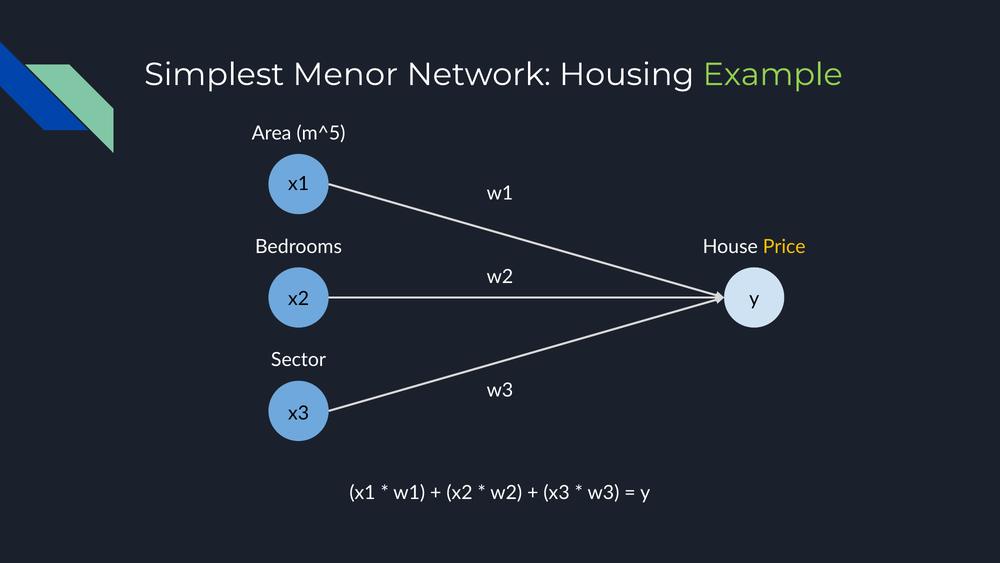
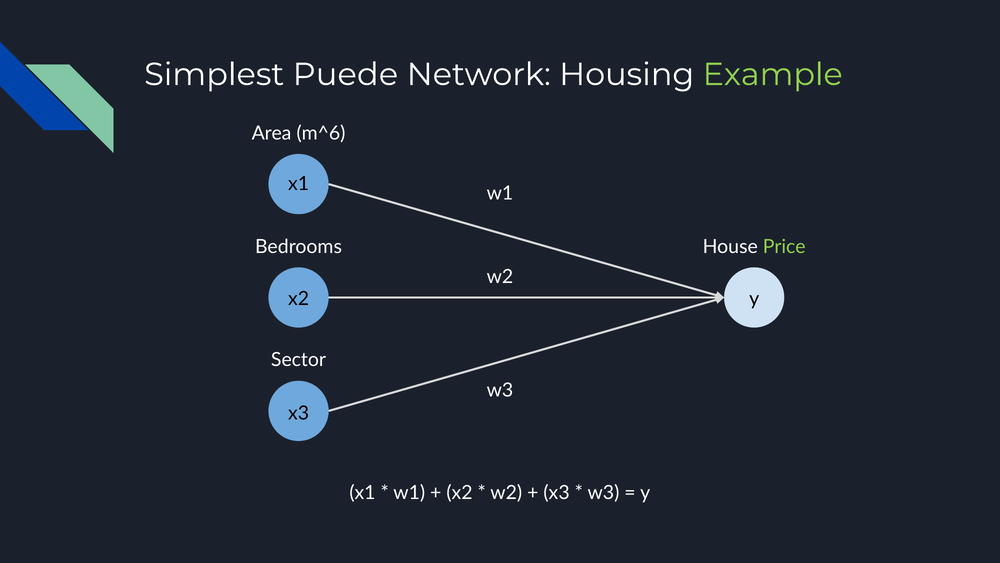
Menor: Menor -> Puede (345, 74)
m^5: m^5 -> m^6 (321, 133)
Price colour: yellow -> light green (784, 246)
